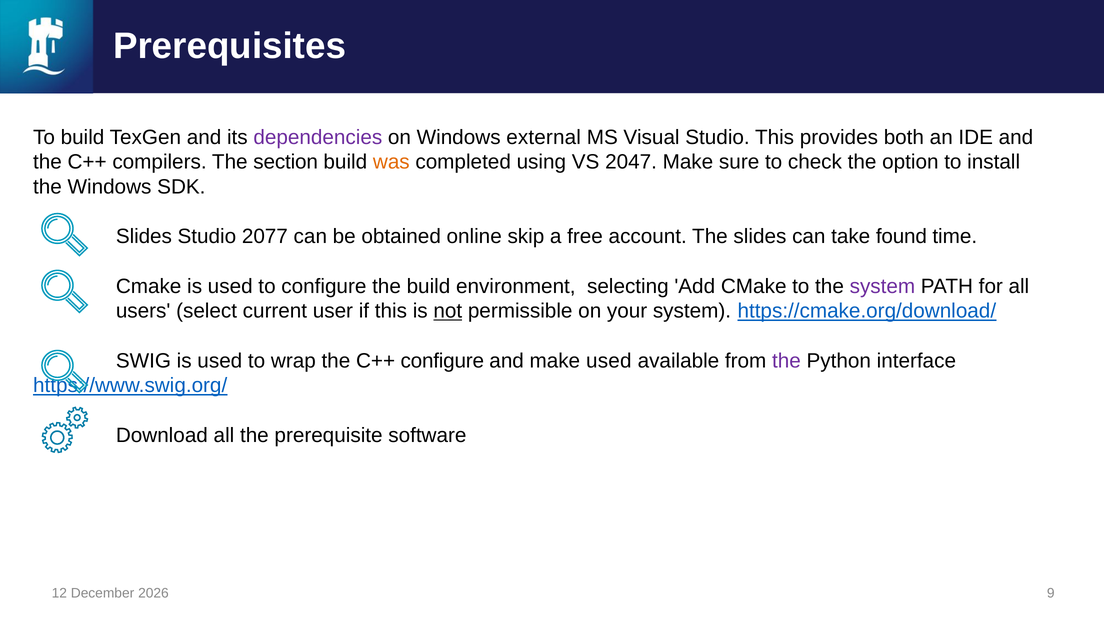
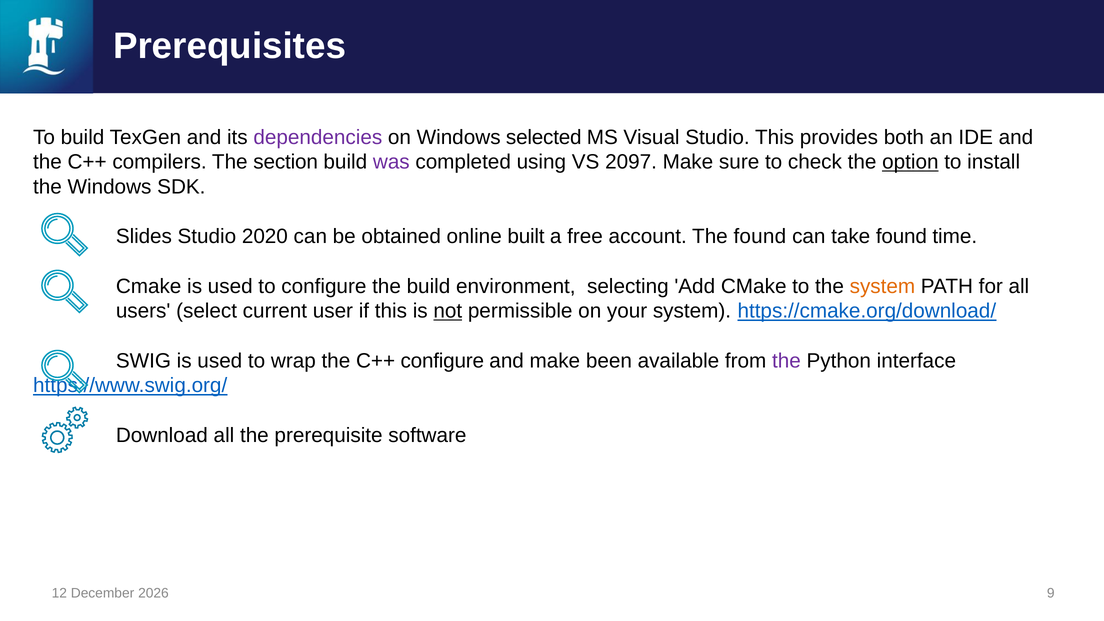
external: external -> selected (544, 137)
was colour: orange -> purple (391, 162)
2047: 2047 -> 2097 (631, 162)
option underline: none -> present (910, 162)
2077: 2077 -> 2020 (265, 237)
skip: skip -> built (526, 237)
The slides: slides -> found (760, 237)
system colour: purple -> orange (882, 286)
make used: used -> been (609, 361)
